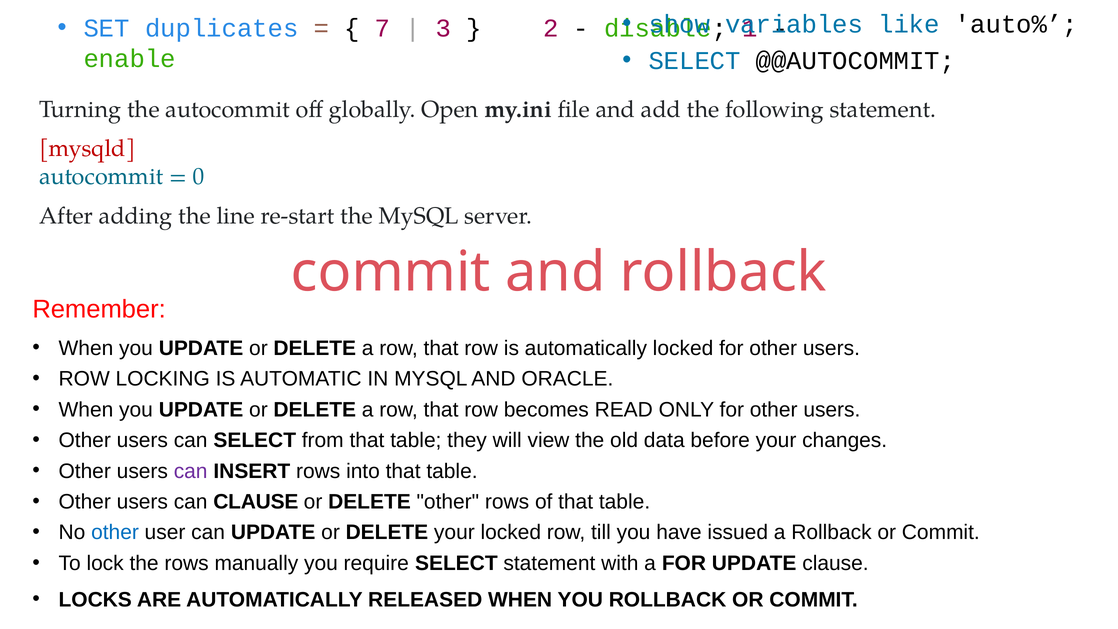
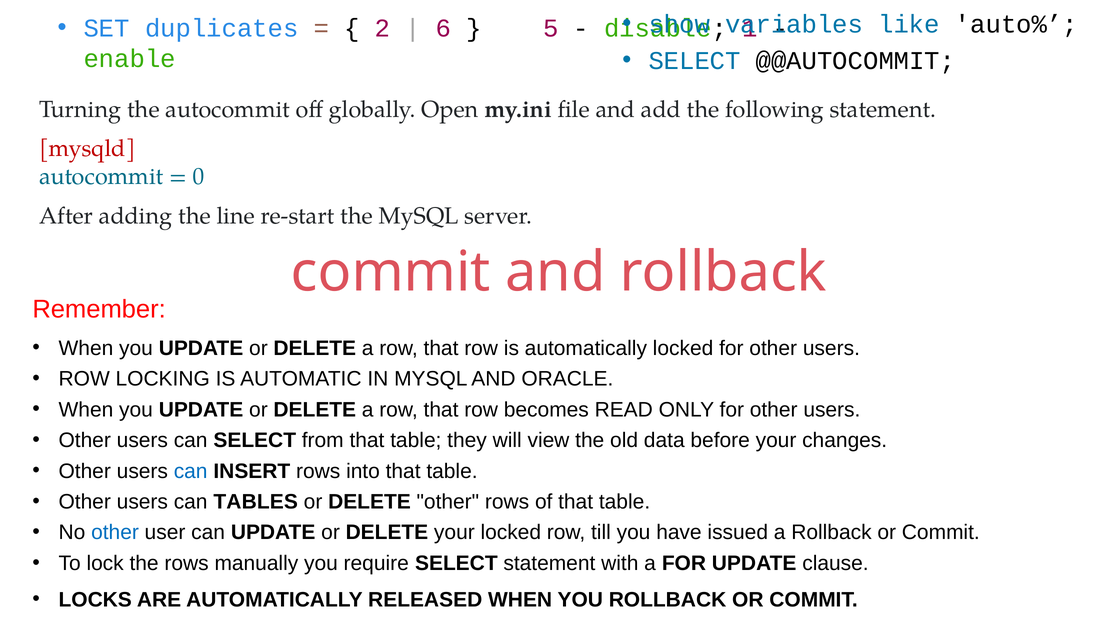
7: 7 -> 2 (383, 28)
3: 3 -> 6 (444, 28)
2: 2 -> 5 (551, 28)
can colour: purple -> blue (191, 471)
can CLAUSE: CLAUSE -> TABLES (256, 502)
